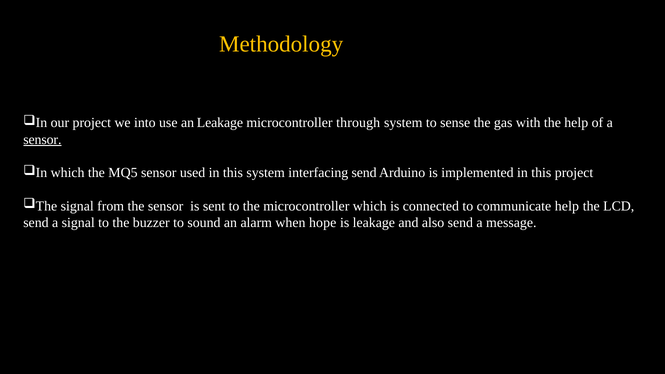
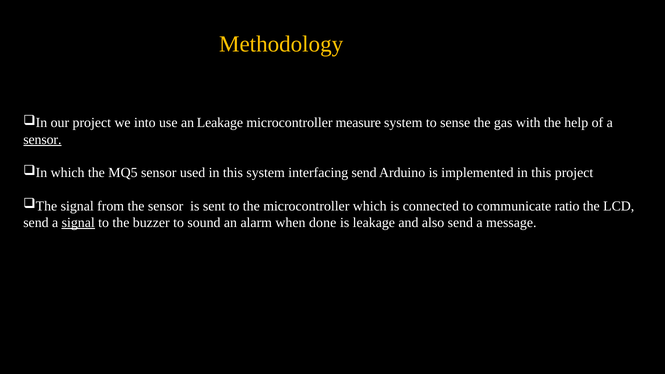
through: through -> measure (358, 123)
communicate help: help -> ratio (567, 206)
signal underline: none -> present (78, 223)
hope: hope -> done (323, 223)
